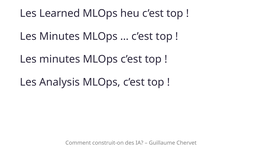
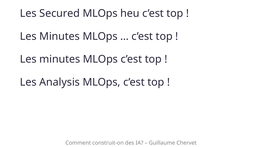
Learned: Learned -> Secured (60, 13)
